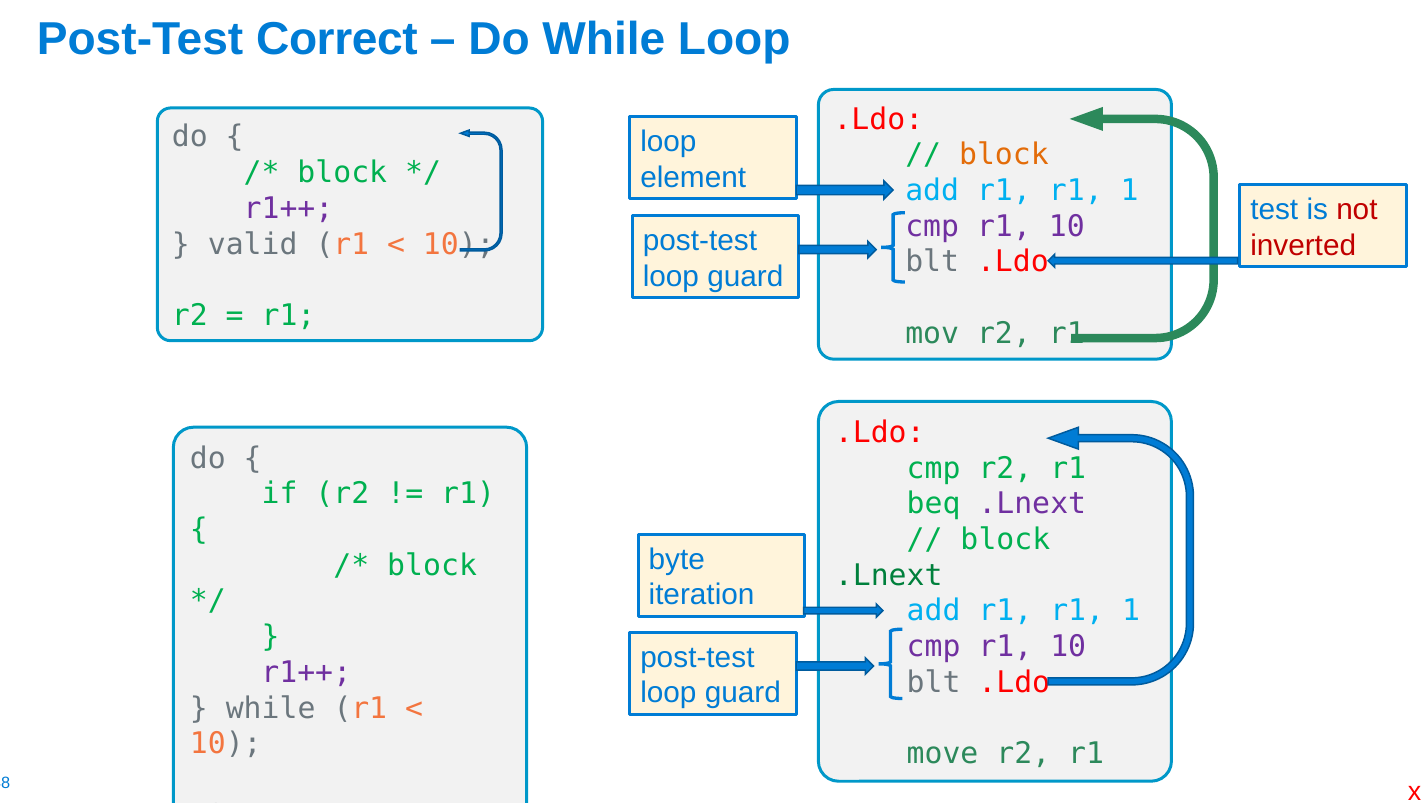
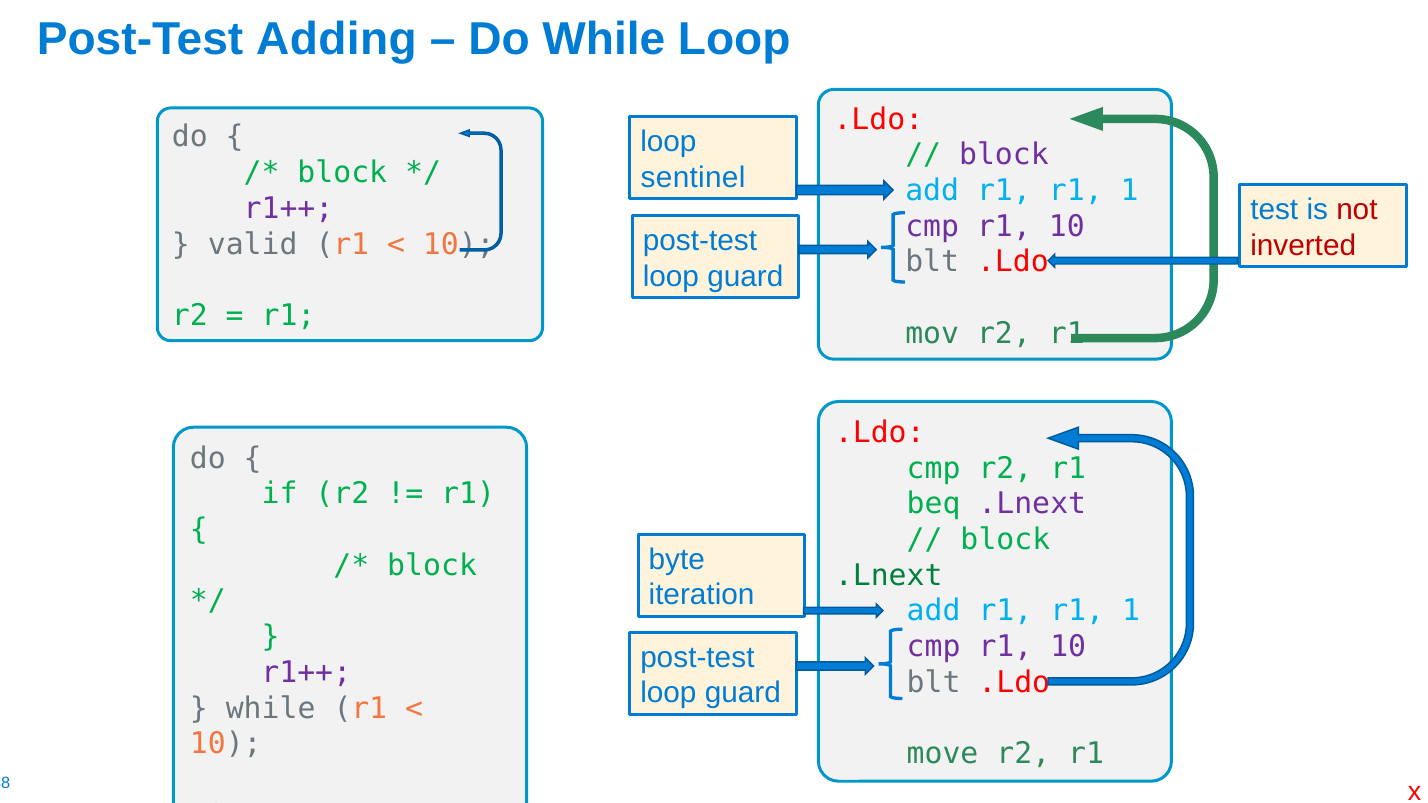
Correct: Correct -> Adding (336, 39)
block colour: orange -> purple (1004, 155)
element: element -> sentinel (693, 178)
